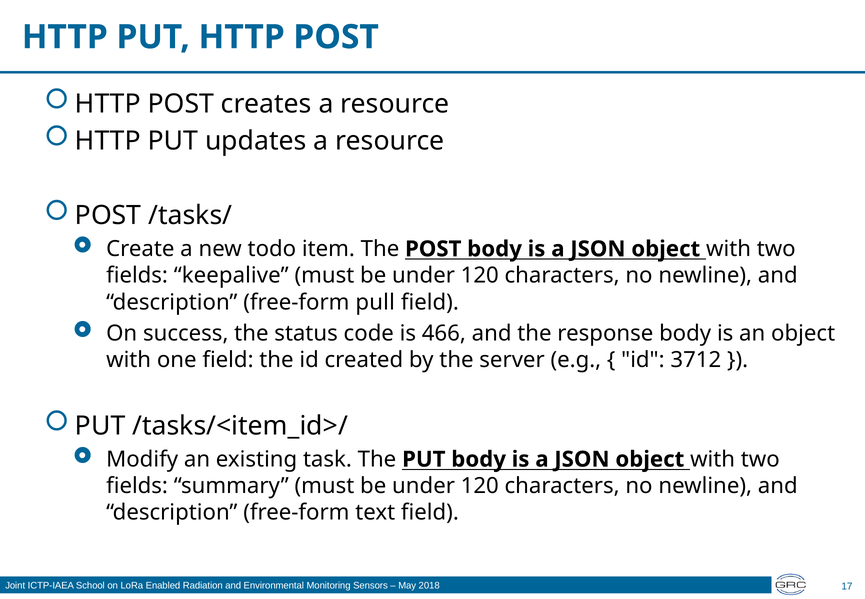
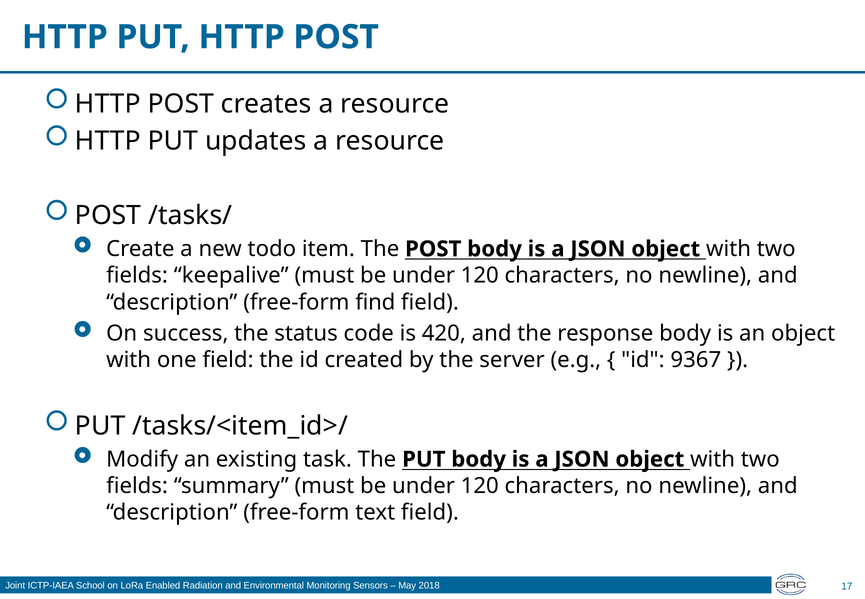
pull: pull -> find (375, 302)
466: 466 -> 420 (444, 333)
3712: 3712 -> 9367 (696, 360)
